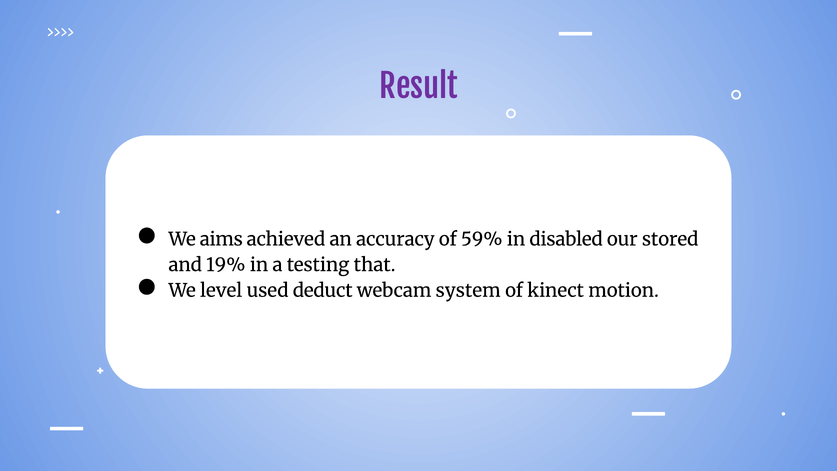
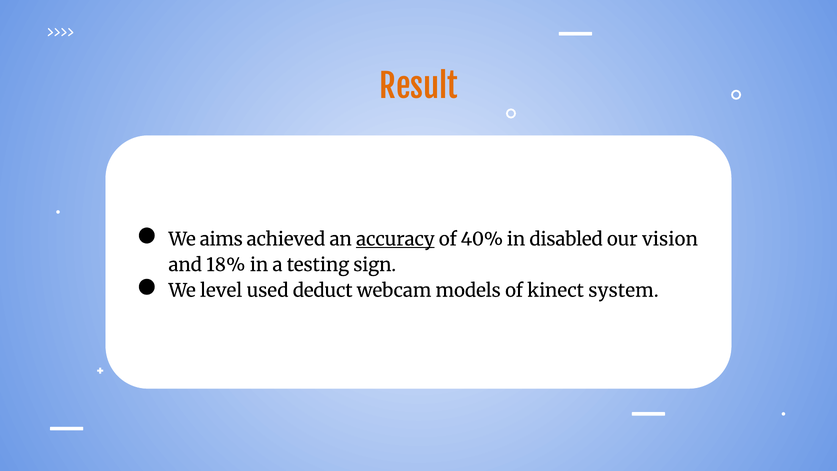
Result colour: purple -> orange (419, 87)
accuracy underline: none -> present (395, 239)
59%: 59% -> 40% (482, 239)
stored: stored -> vision (670, 239)
19%: 19% -> 18% (226, 265)
that: that -> sign (375, 265)
system: system -> models (468, 291)
motion: motion -> system (623, 291)
